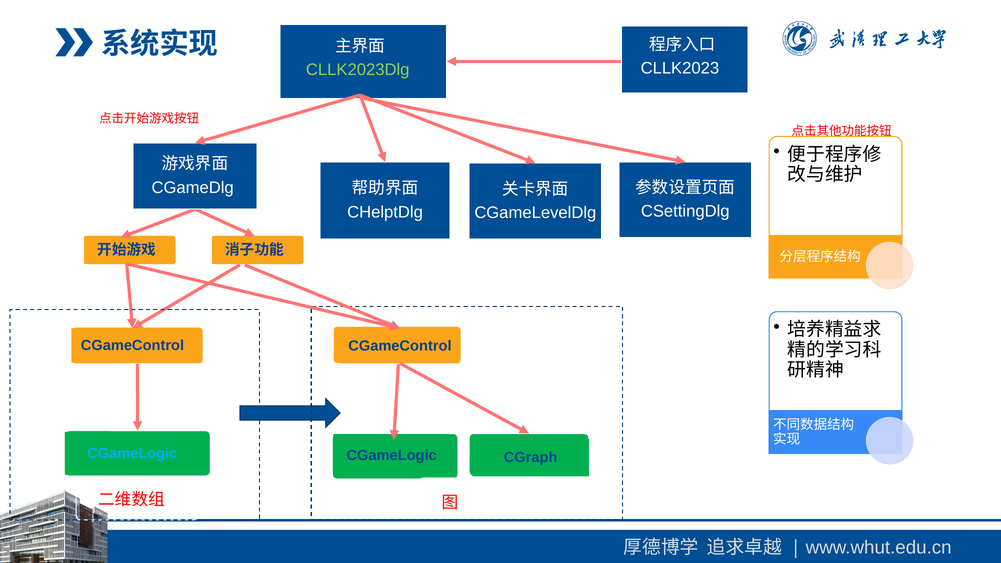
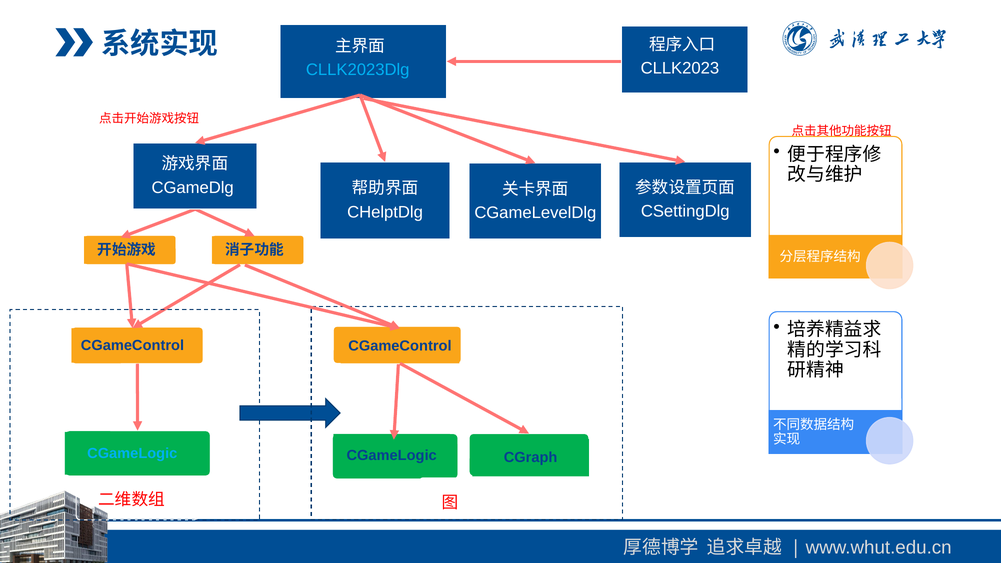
CLLK2023Dlg colour: light green -> light blue (358, 70)
